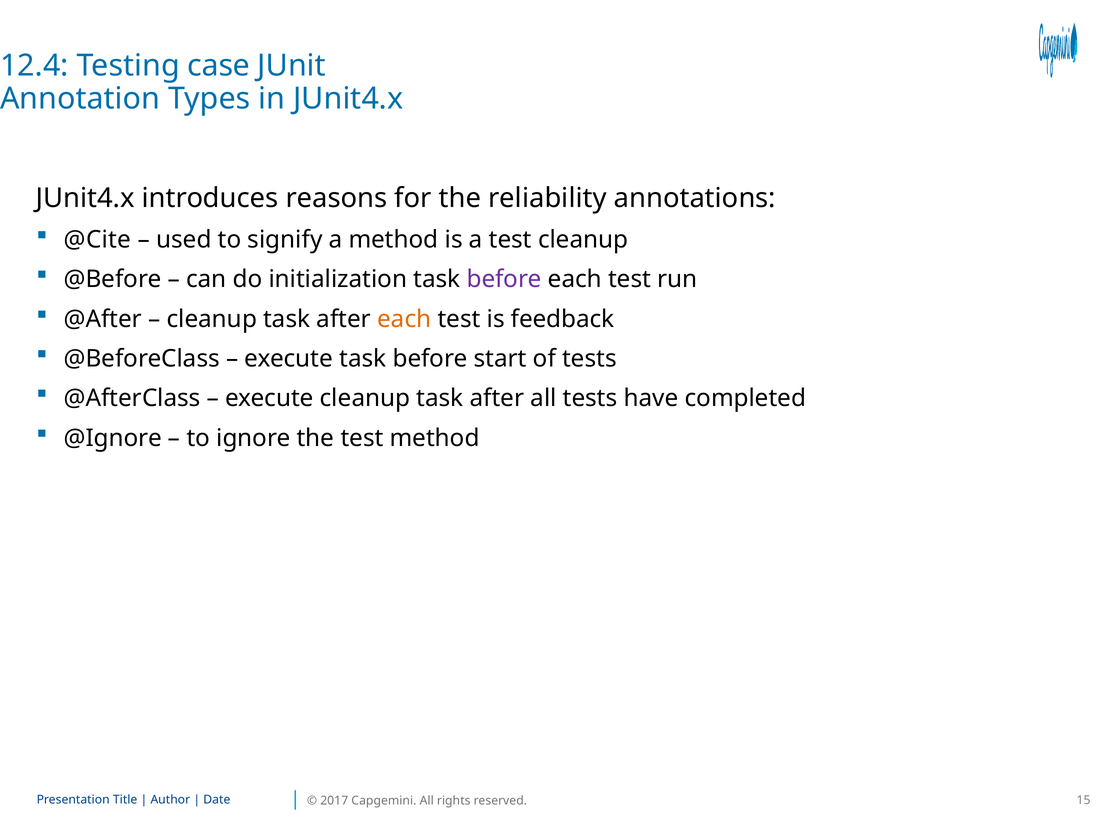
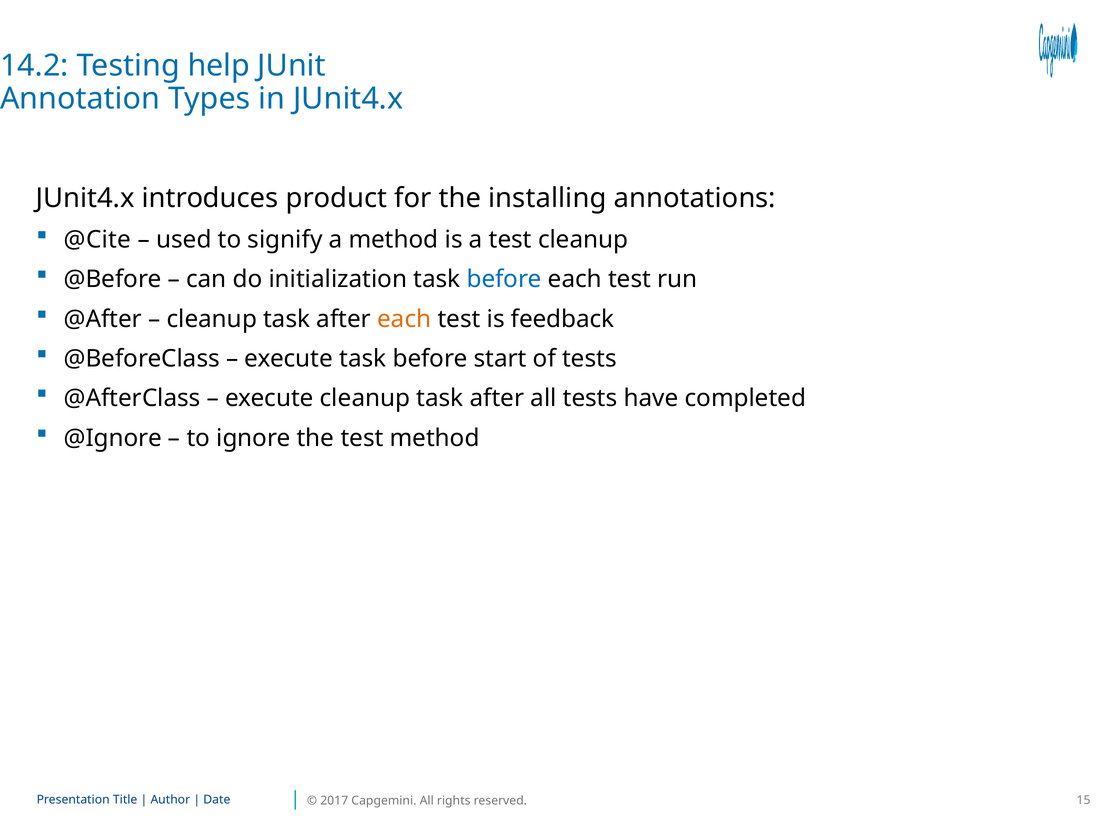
12.4: 12.4 -> 14.2 (34, 66)
case: case -> help (219, 66)
reasons: reasons -> product (336, 198)
reliability: reliability -> installing (547, 198)
before colour: purple -> blue (504, 279)
